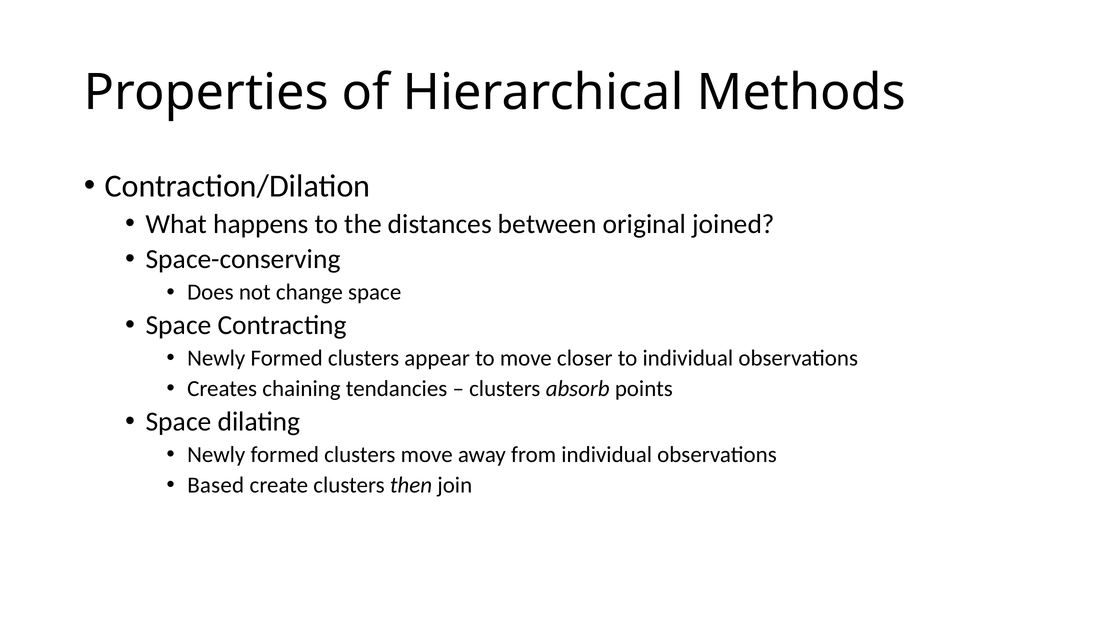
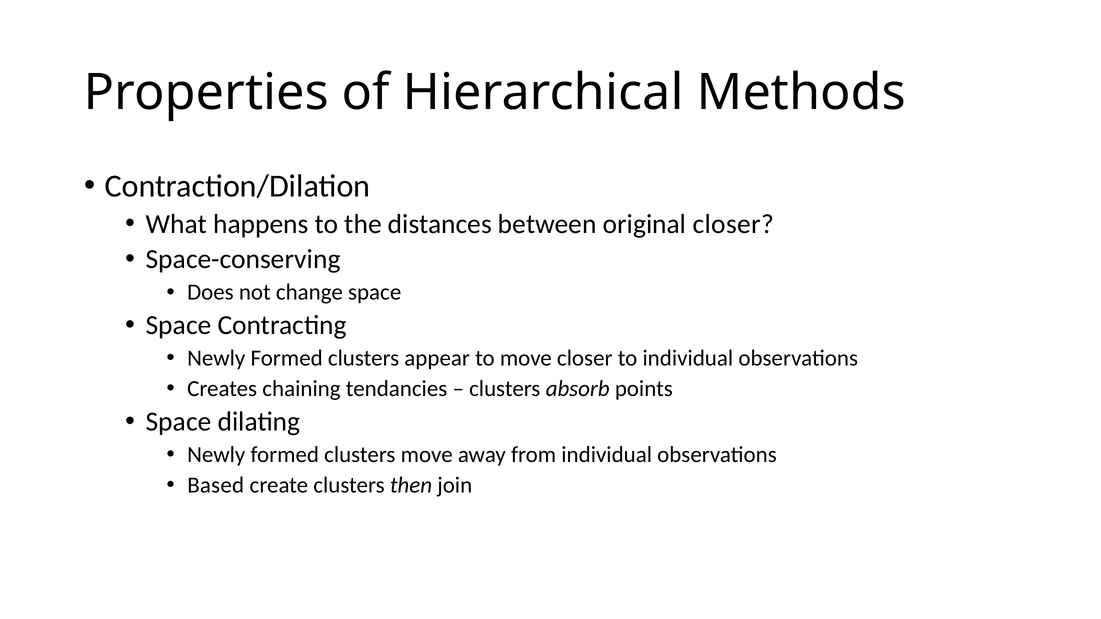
original joined: joined -> closer (733, 224)
